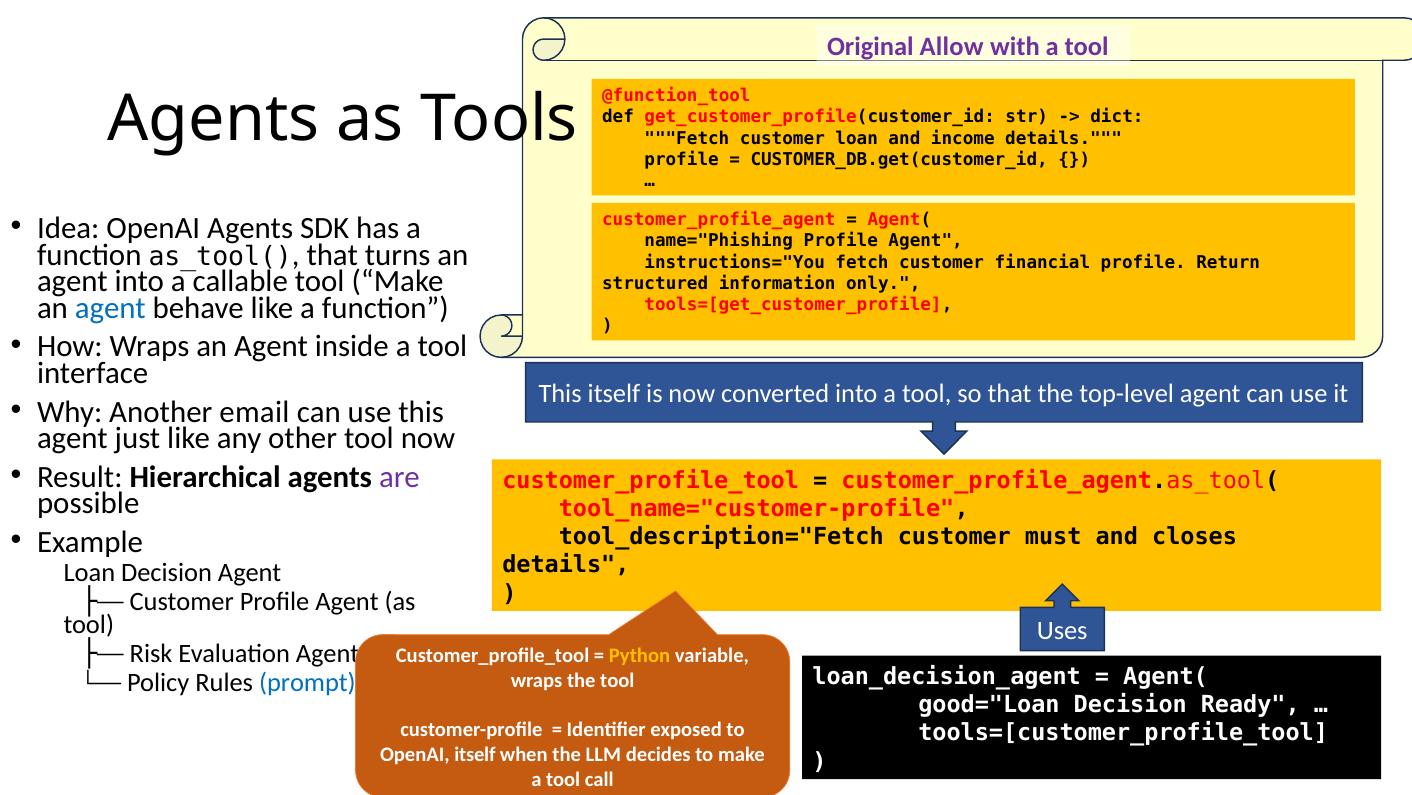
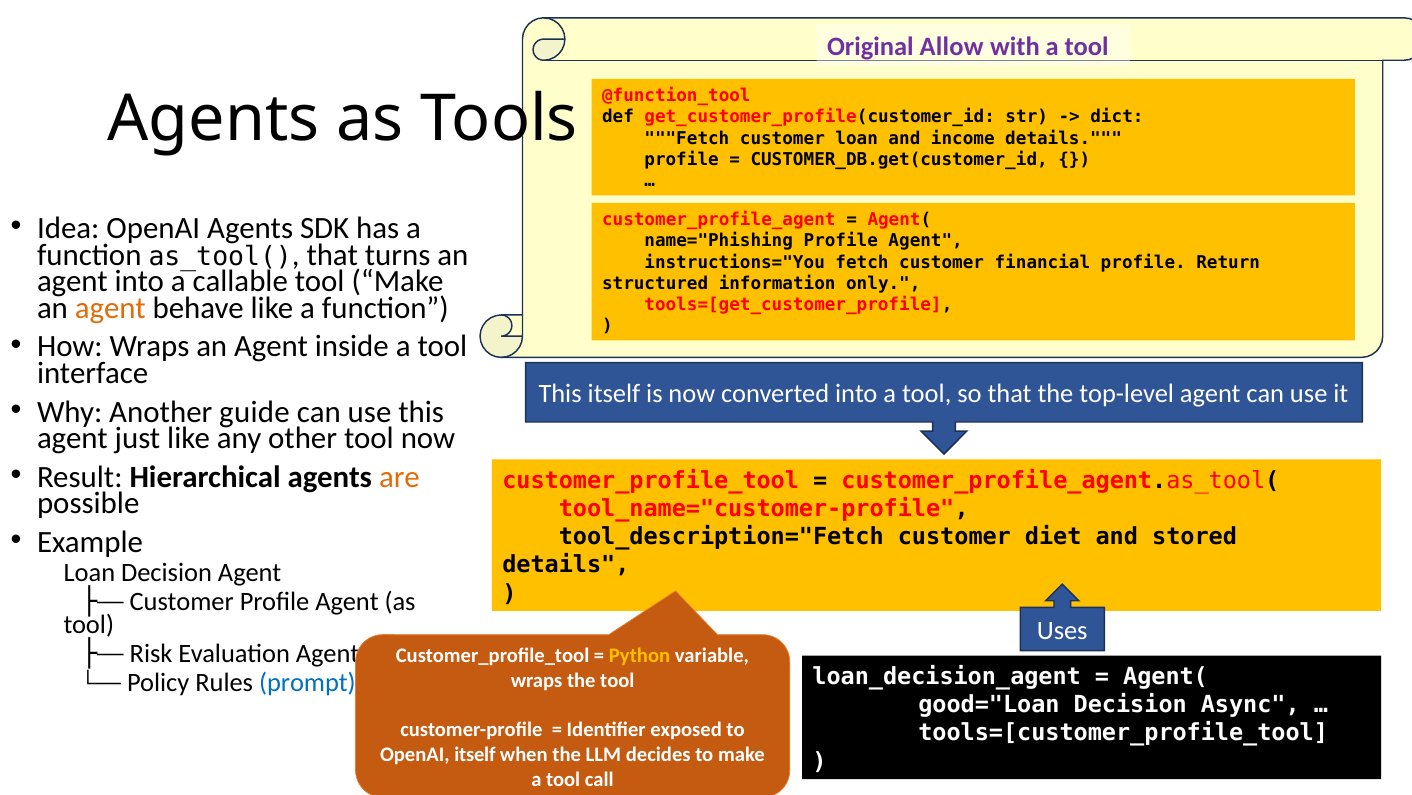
agent colour: blue -> orange (110, 308)
email: email -> guide (254, 411)
are colour: purple -> orange (399, 477)
must: must -> diet (1053, 536)
closes: closes -> stored (1195, 536)
Ready: Ready -> Async (1250, 704)
